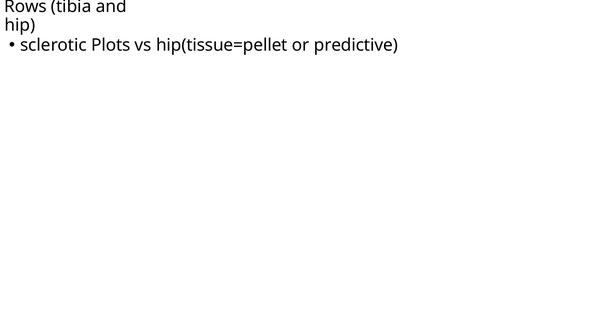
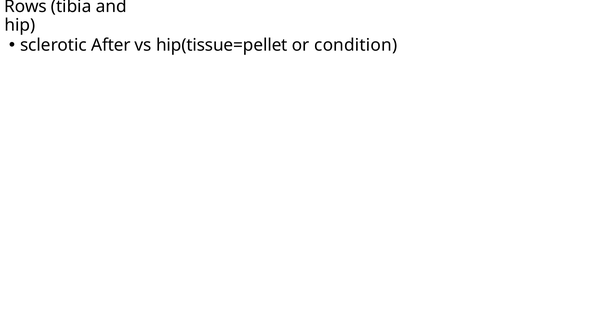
Plots: Plots -> After (111, 45)
predictive: predictive -> condition (356, 45)
